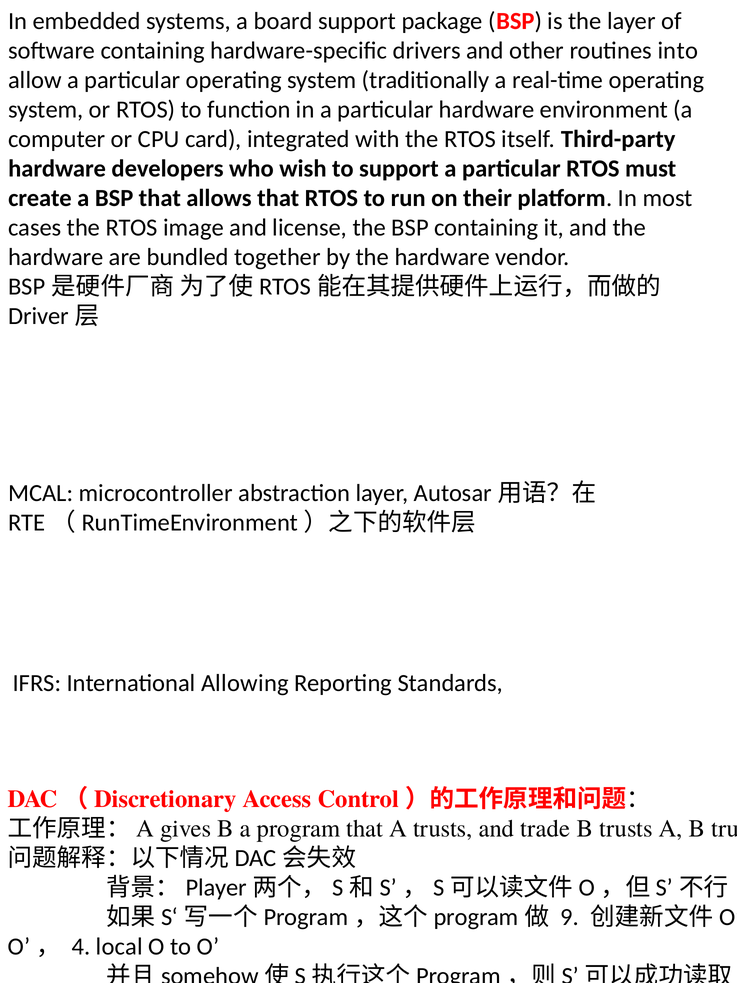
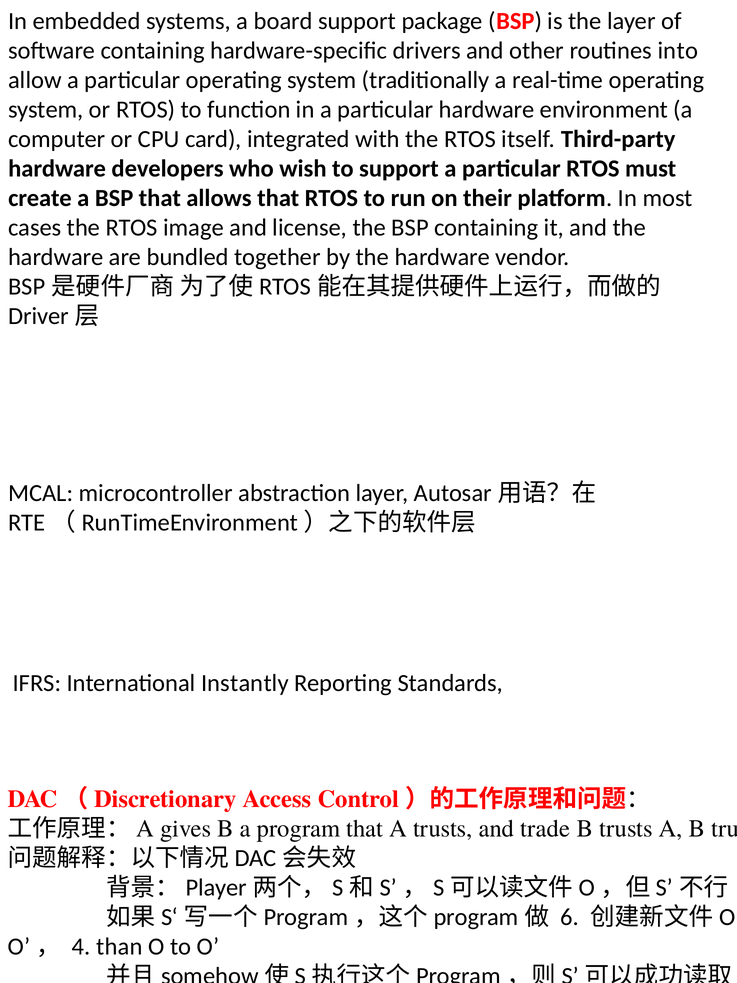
Allowing: Allowing -> Instantly (245, 683)
9: 9 -> 6 (570, 917)
local: local -> than (119, 946)
